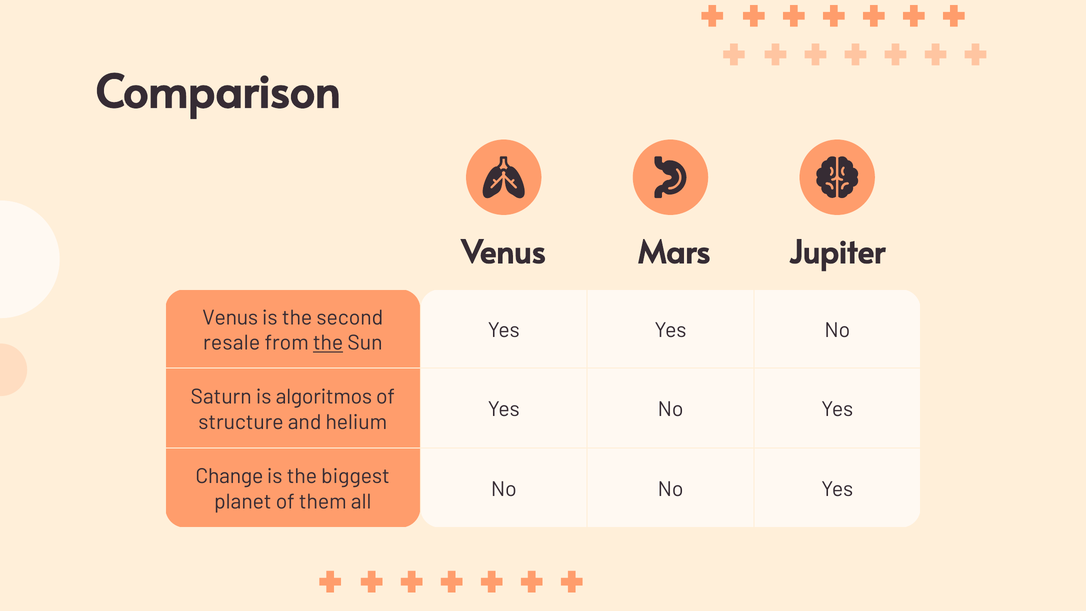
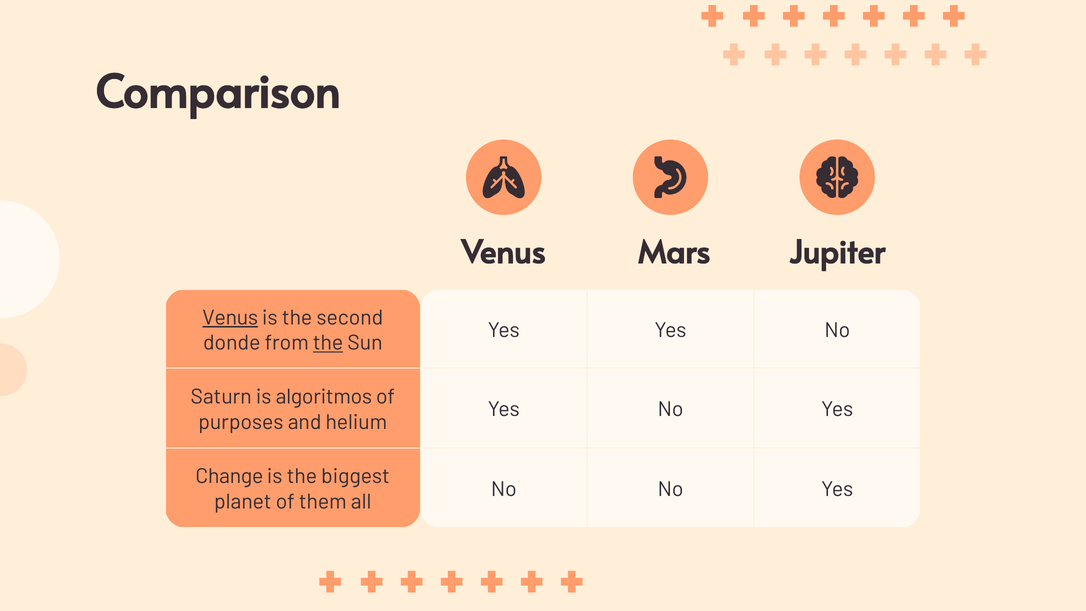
Venus underline: none -> present (230, 318)
resale: resale -> donde (232, 343)
structure: structure -> purposes (241, 422)
